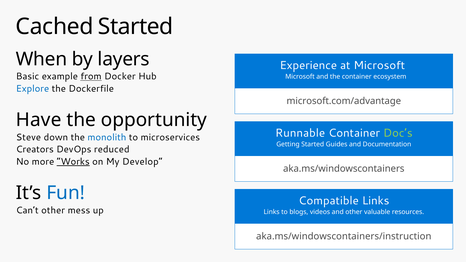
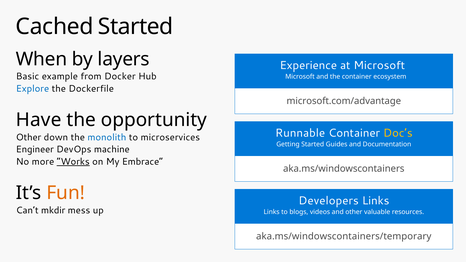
from underline: present -> none (91, 76)
Doc’s colour: light green -> yellow (398, 133)
Steve: Steve -> Other (29, 137)
Creators: Creators -> Engineer (35, 149)
reduced: reduced -> machine (112, 149)
Develop: Develop -> Embrace (142, 162)
Fun colour: blue -> orange (66, 193)
Compatible: Compatible -> Developers (329, 201)
Can’t other: other -> mkdir (53, 210)
aka.ms/windowscontainers/instruction: aka.ms/windowscontainers/instruction -> aka.ms/windowscontainers/temporary (344, 236)
